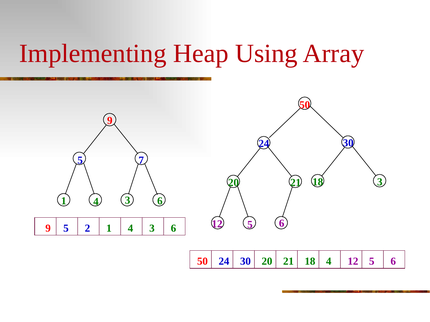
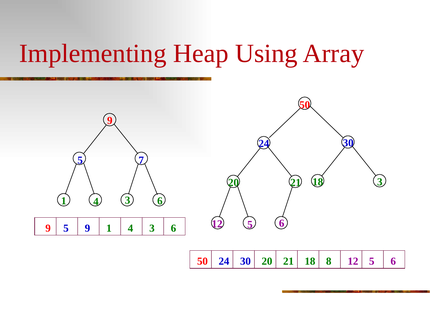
5 2: 2 -> 9 (87, 229)
18 4: 4 -> 8 (329, 262)
